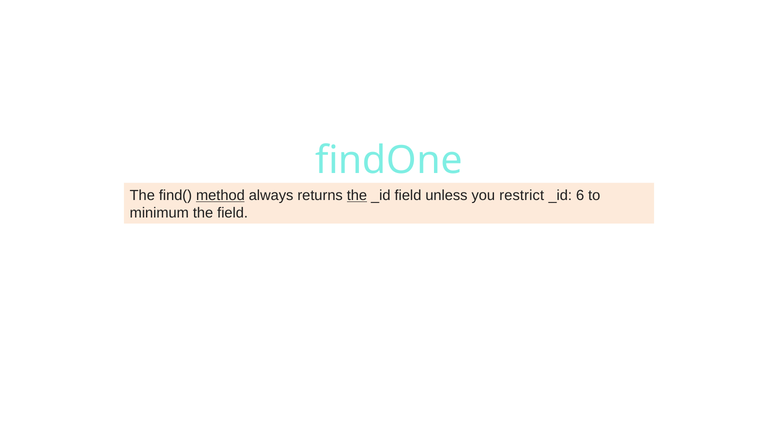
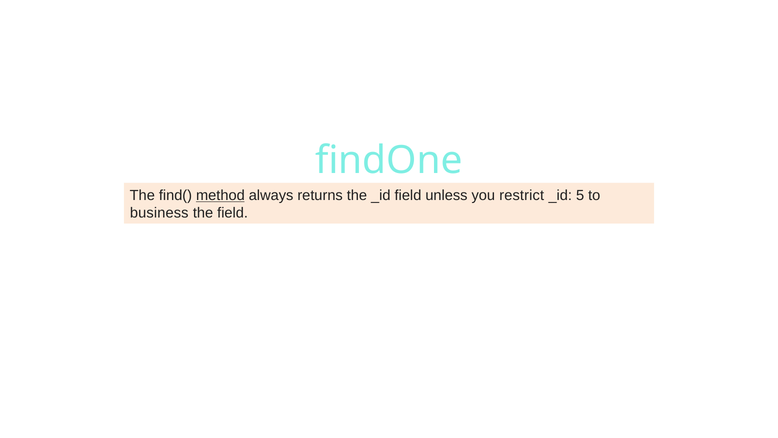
the underline: present -> none (357, 195)
6: 6 -> 5 (580, 195)
minimum: minimum -> business (159, 213)
